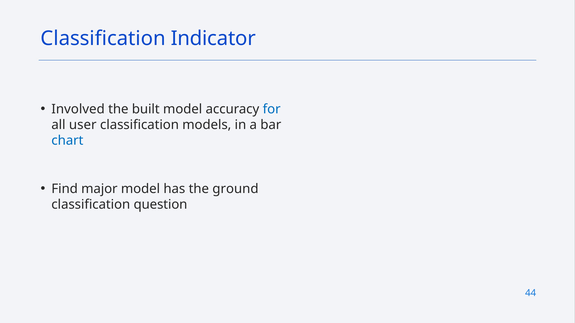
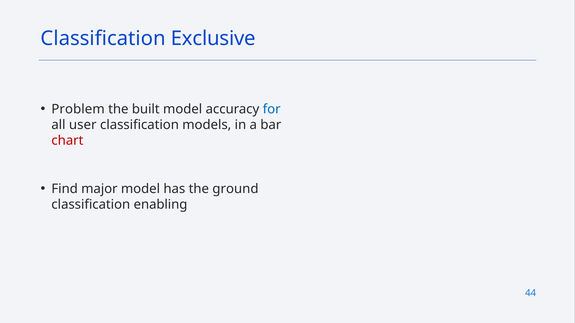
Indicator: Indicator -> Exclusive (213, 38)
Involved: Involved -> Problem (78, 109)
chart colour: blue -> red (67, 141)
question: question -> enabling (160, 205)
